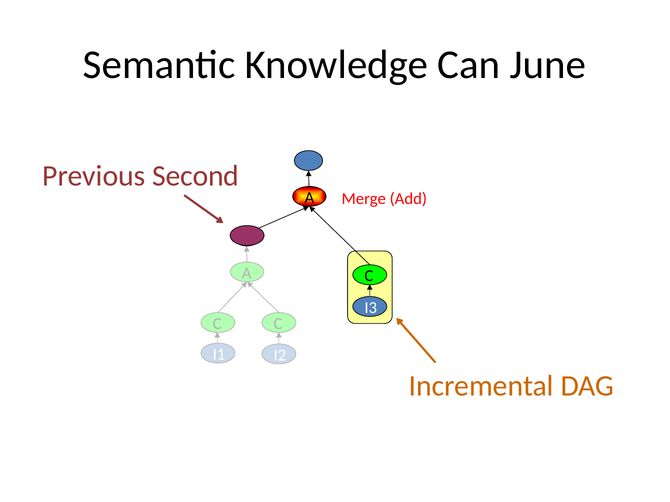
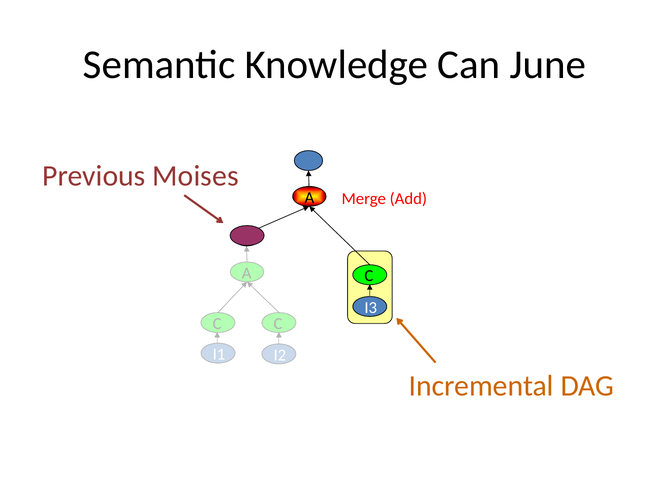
Second: Second -> Moises (196, 176)
